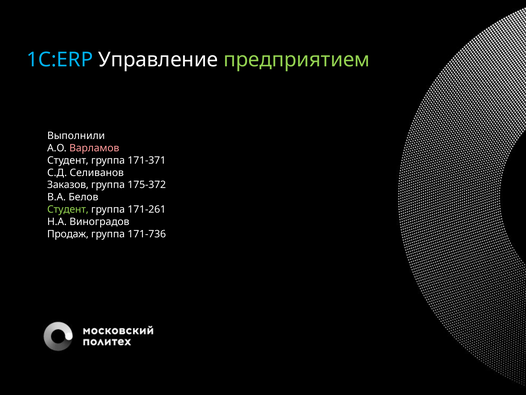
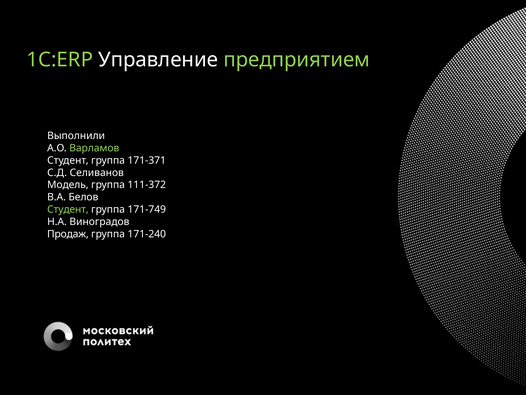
1С:ERP colour: light blue -> light green (60, 60)
Варламов colour: pink -> light green (94, 148)
Заказов: Заказов -> Модель (68, 185)
175-372: 175-372 -> 111-372 (147, 185)
171-261: 171-261 -> 171-749 (147, 209)
171-736: 171-736 -> 171-240 (147, 234)
